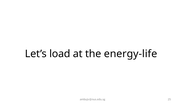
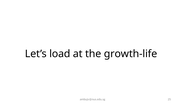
energy-life: energy-life -> growth-life (131, 54)
